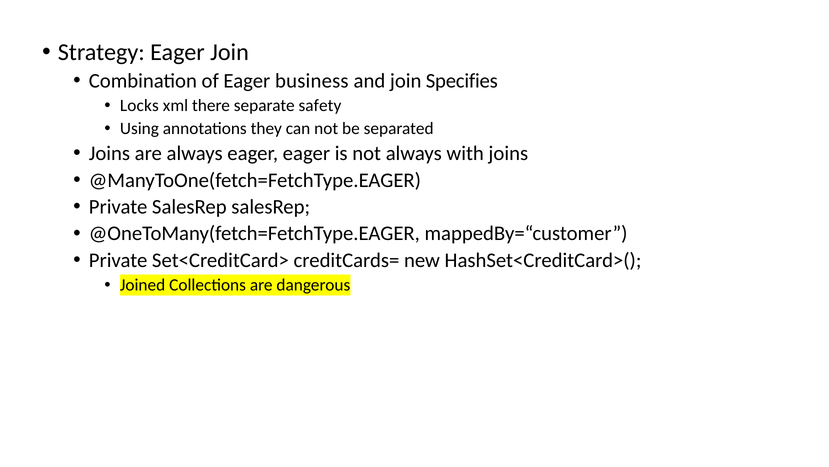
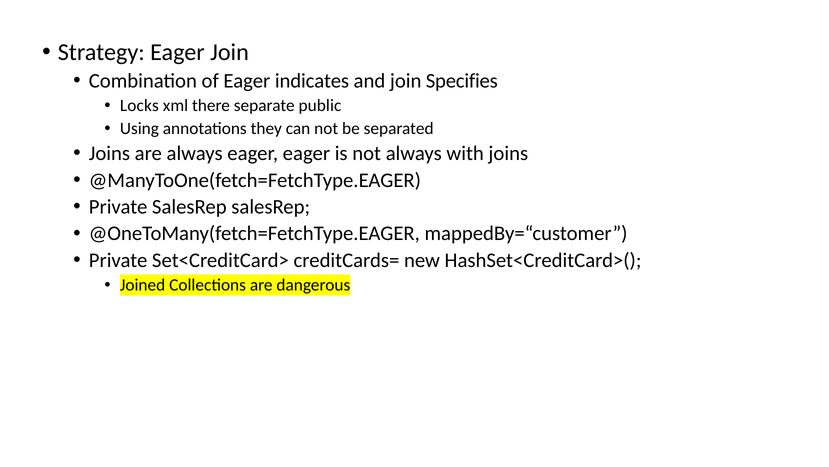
business: business -> indicates (312, 81)
safety: safety -> public (320, 105)
